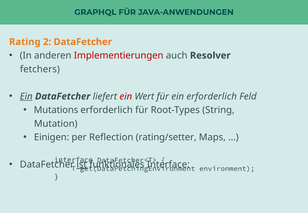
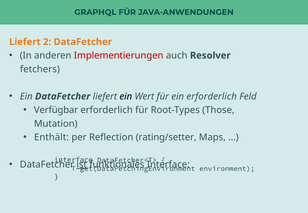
Rating: Rating -> Liefert (25, 42)
Ein underline: present -> none (26, 96)
ein colour: red -> black (126, 96)
Mutations: Mutations -> Verfügbar (56, 110)
String: String -> Those (218, 110)
Einigen: Einigen -> Enthält (51, 137)
